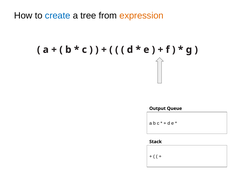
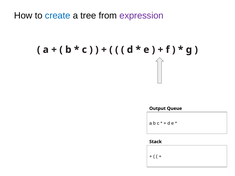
expression colour: orange -> purple (141, 16)
